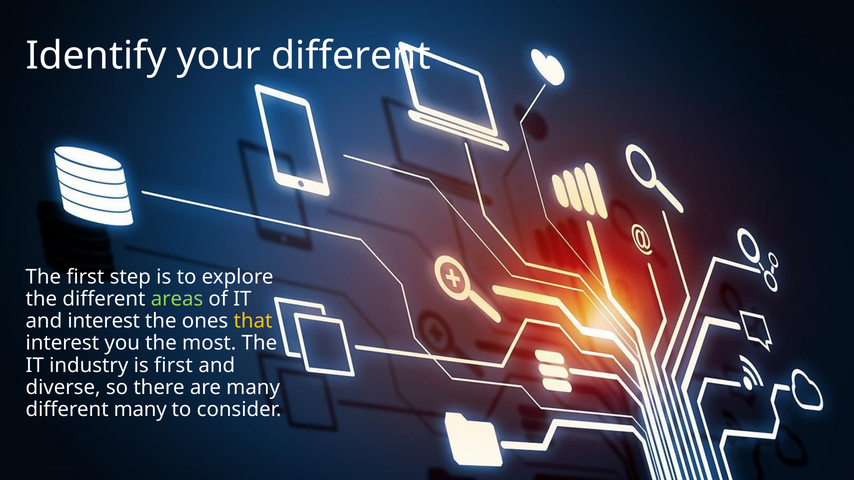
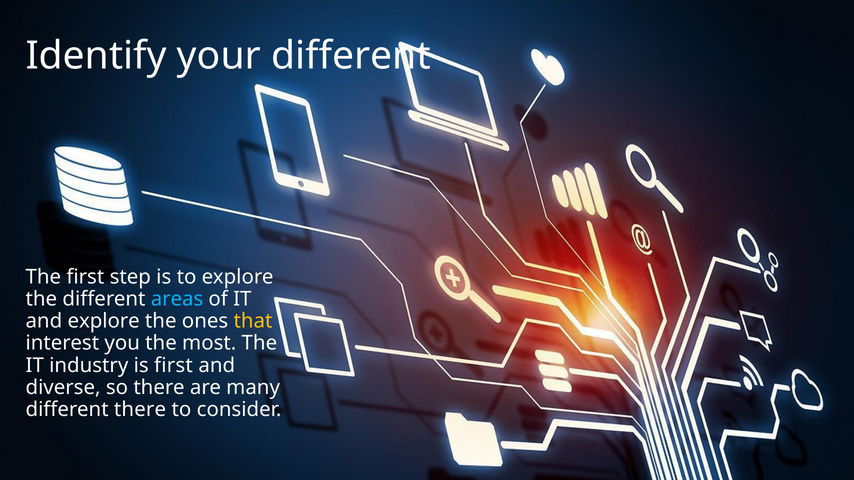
areas colour: light green -> light blue (177, 299)
and interest: interest -> explore (104, 321)
different many: many -> there (140, 410)
